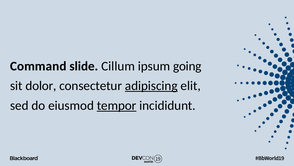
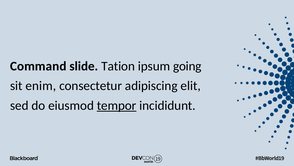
Cillum: Cillum -> Tation (118, 66)
dolor: dolor -> enim (41, 86)
adipiscing underline: present -> none (151, 86)
